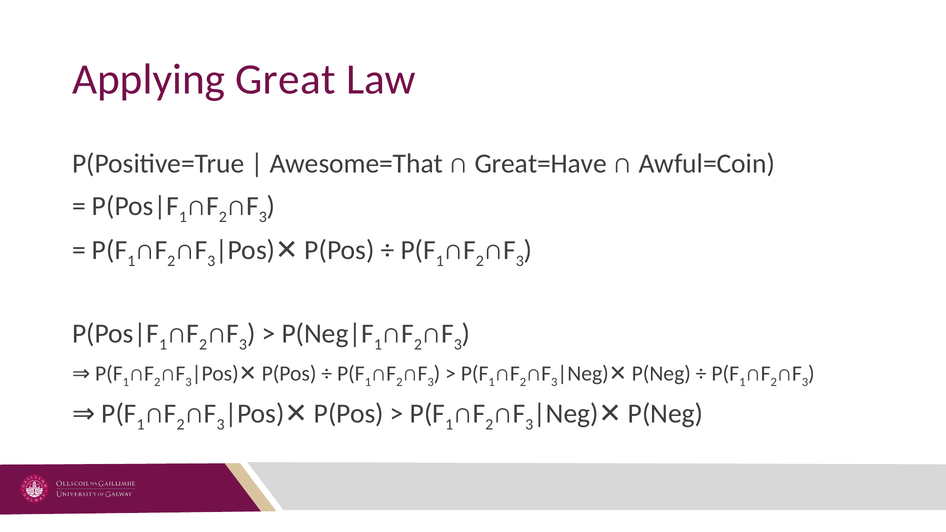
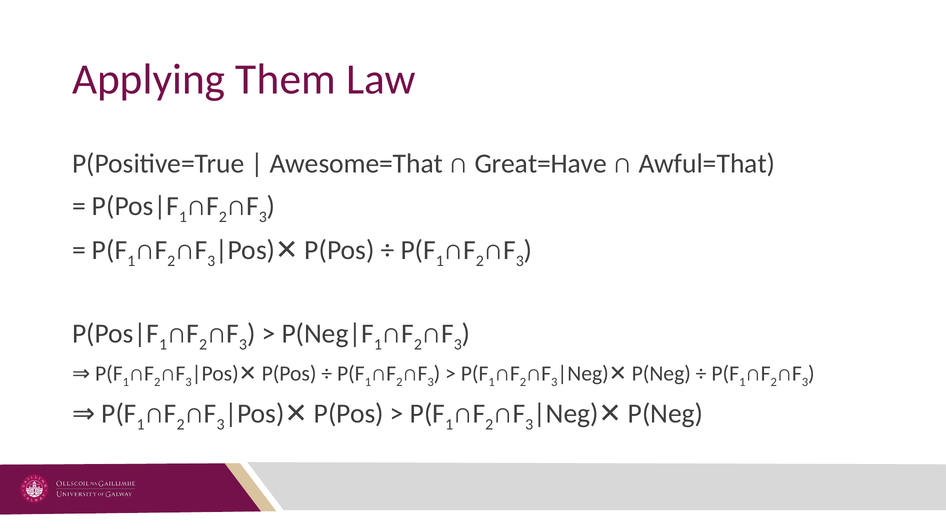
Great: Great -> Them (286, 79)
Awful=Coin: Awful=Coin -> Awful=That (707, 163)
